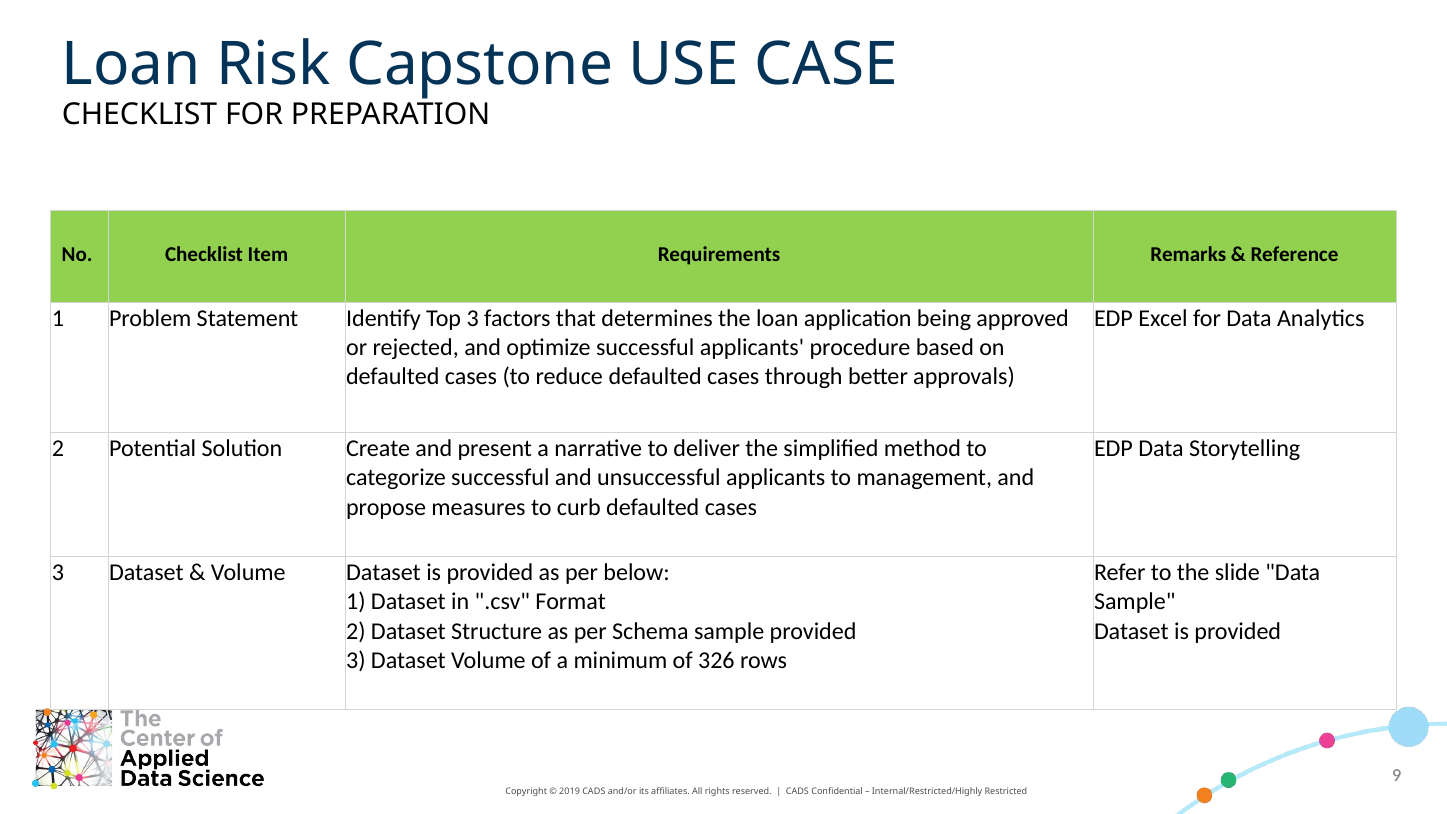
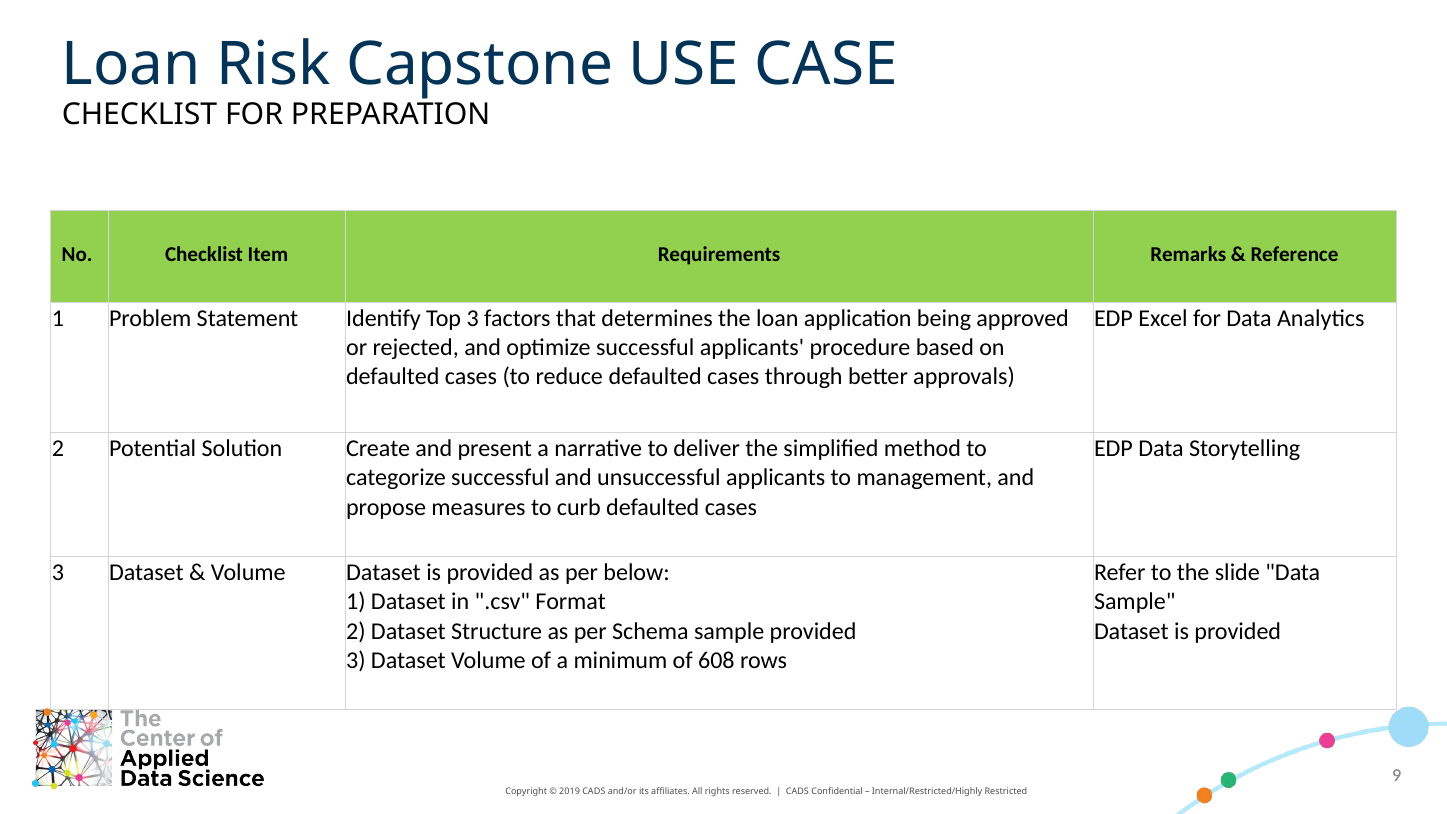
326: 326 -> 608 (716, 661)
